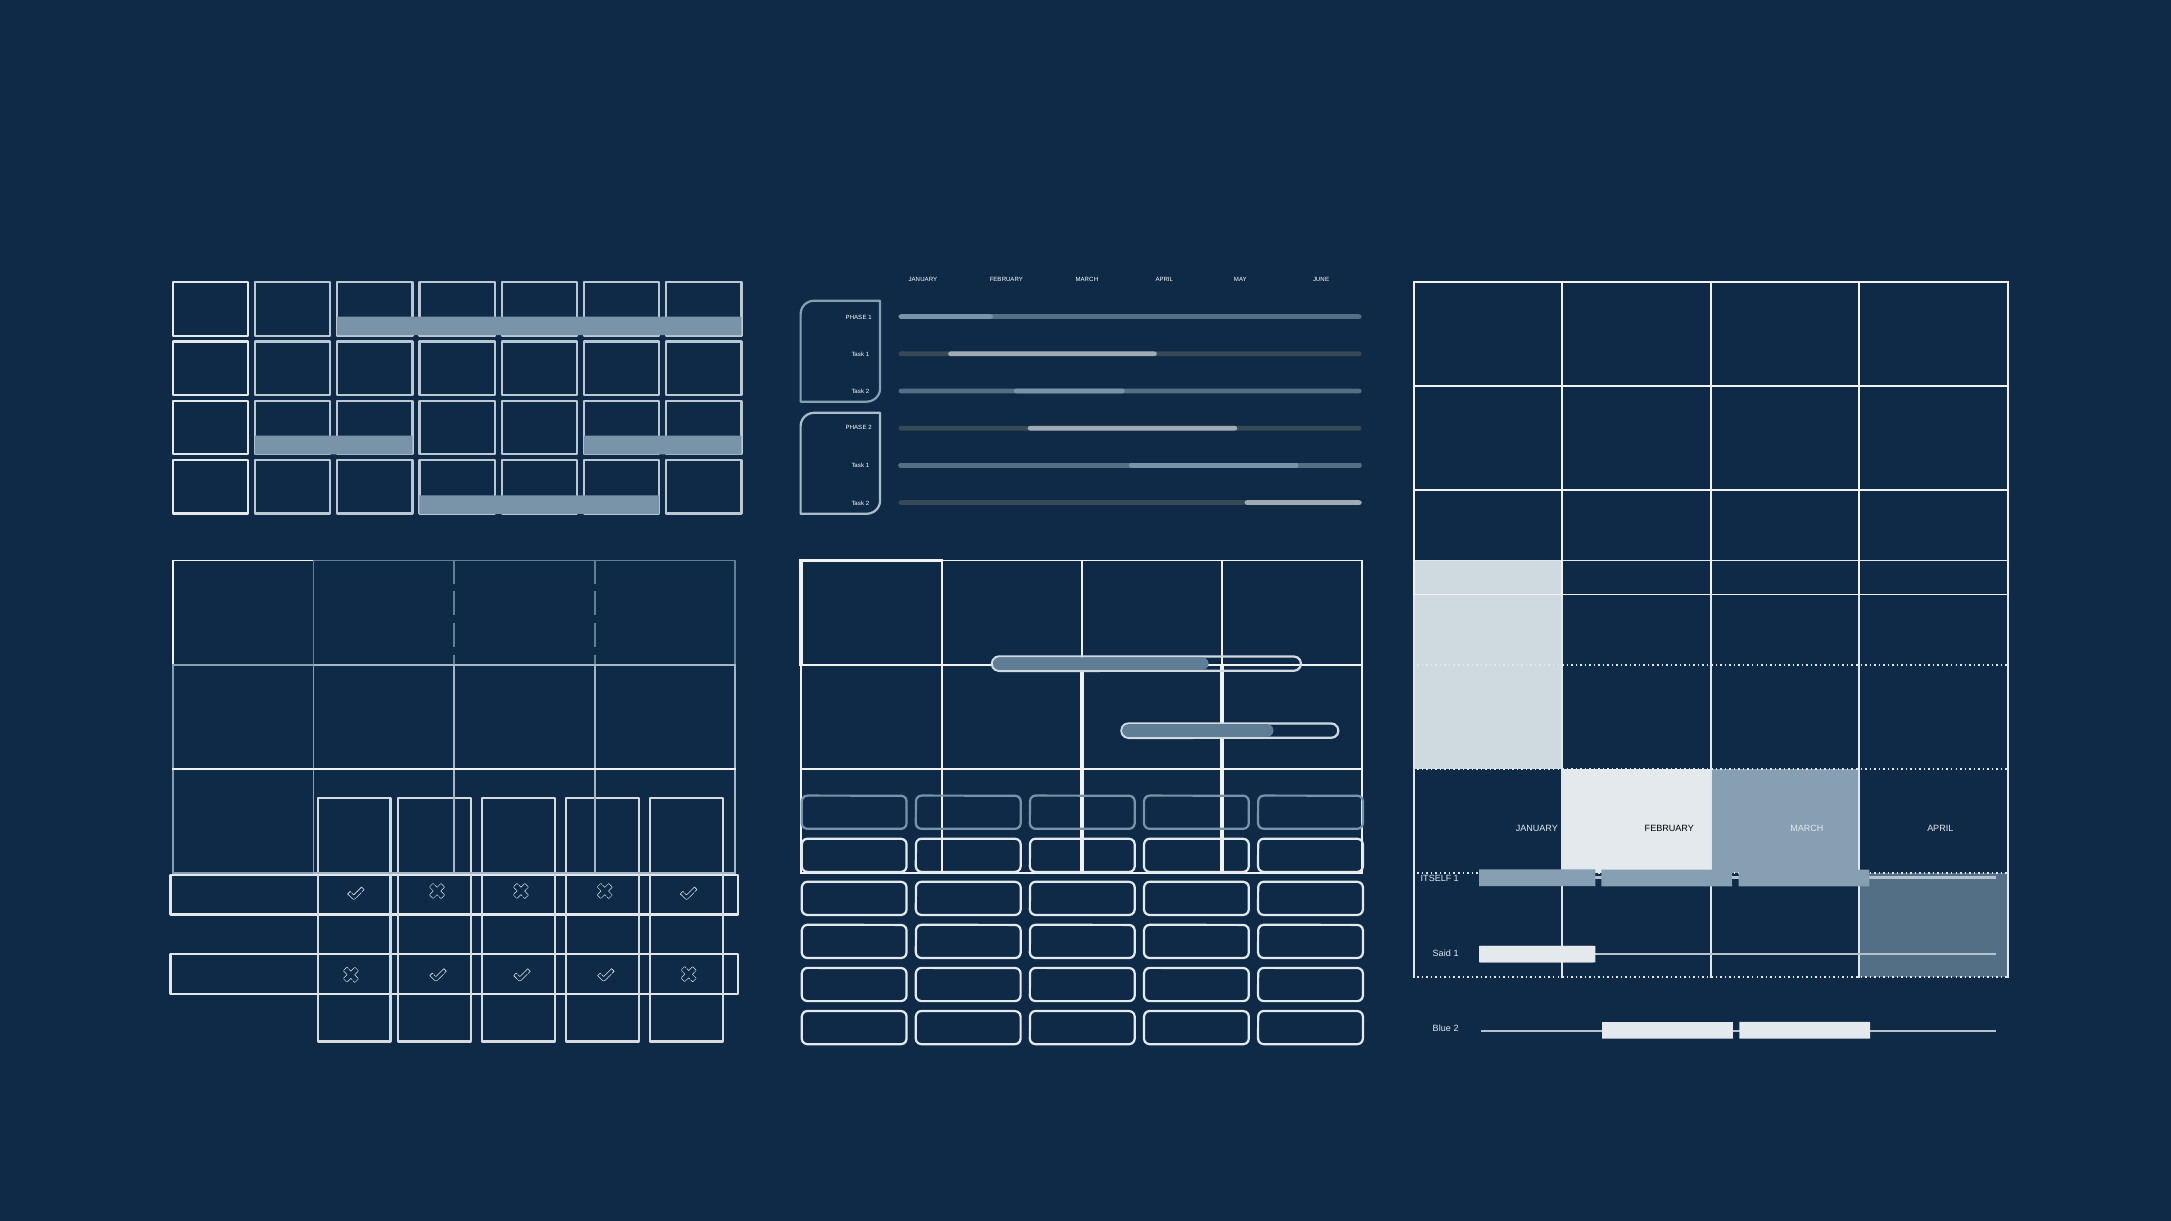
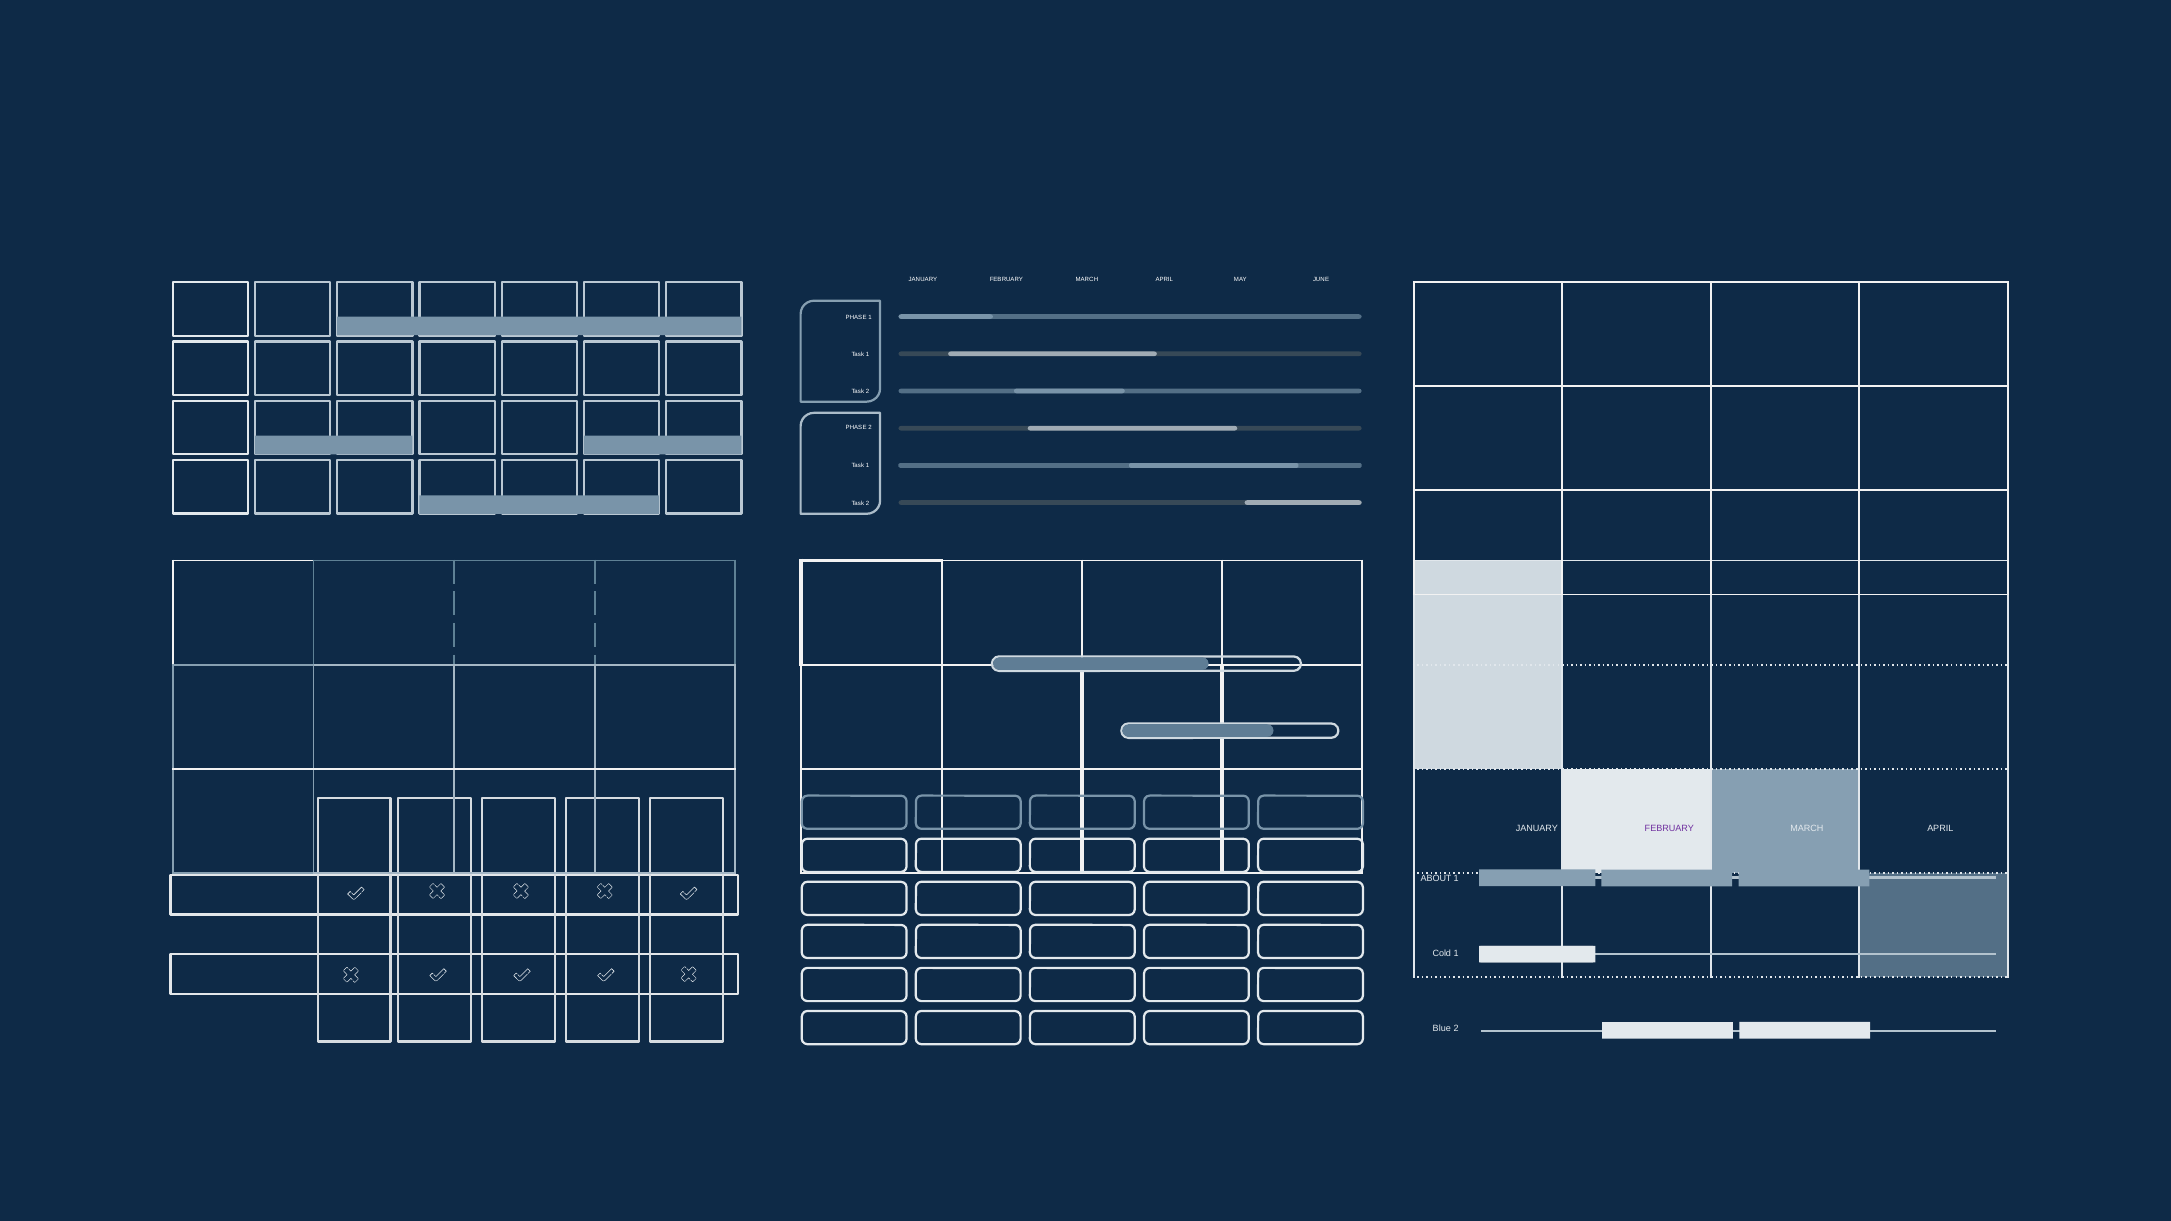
FEBRUARY colour: black -> purple (1669, 828)
ITSELF: ITSELF -> ABOUT (1436, 878)
Said: Said -> Cold (1442, 953)
